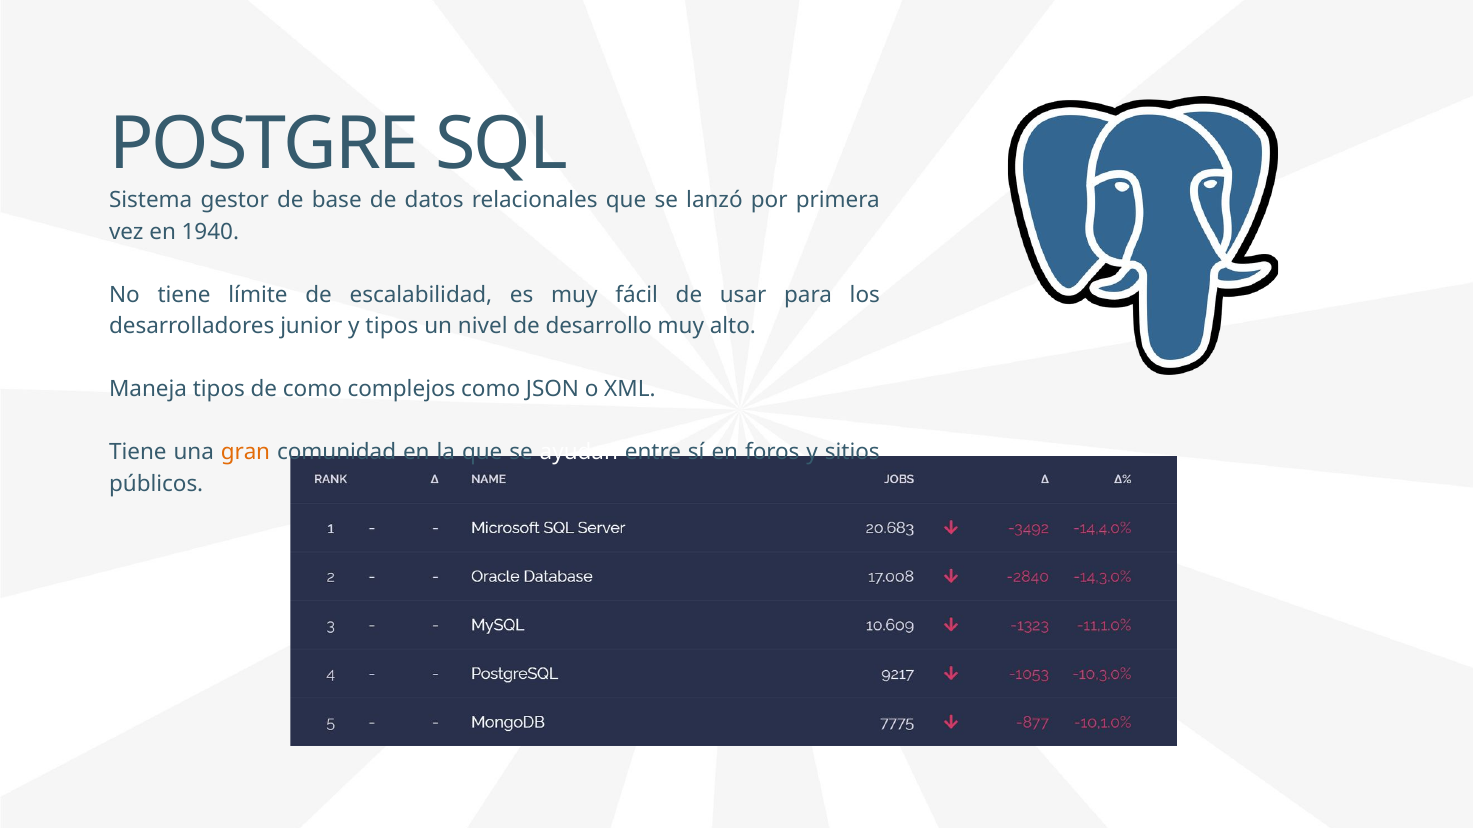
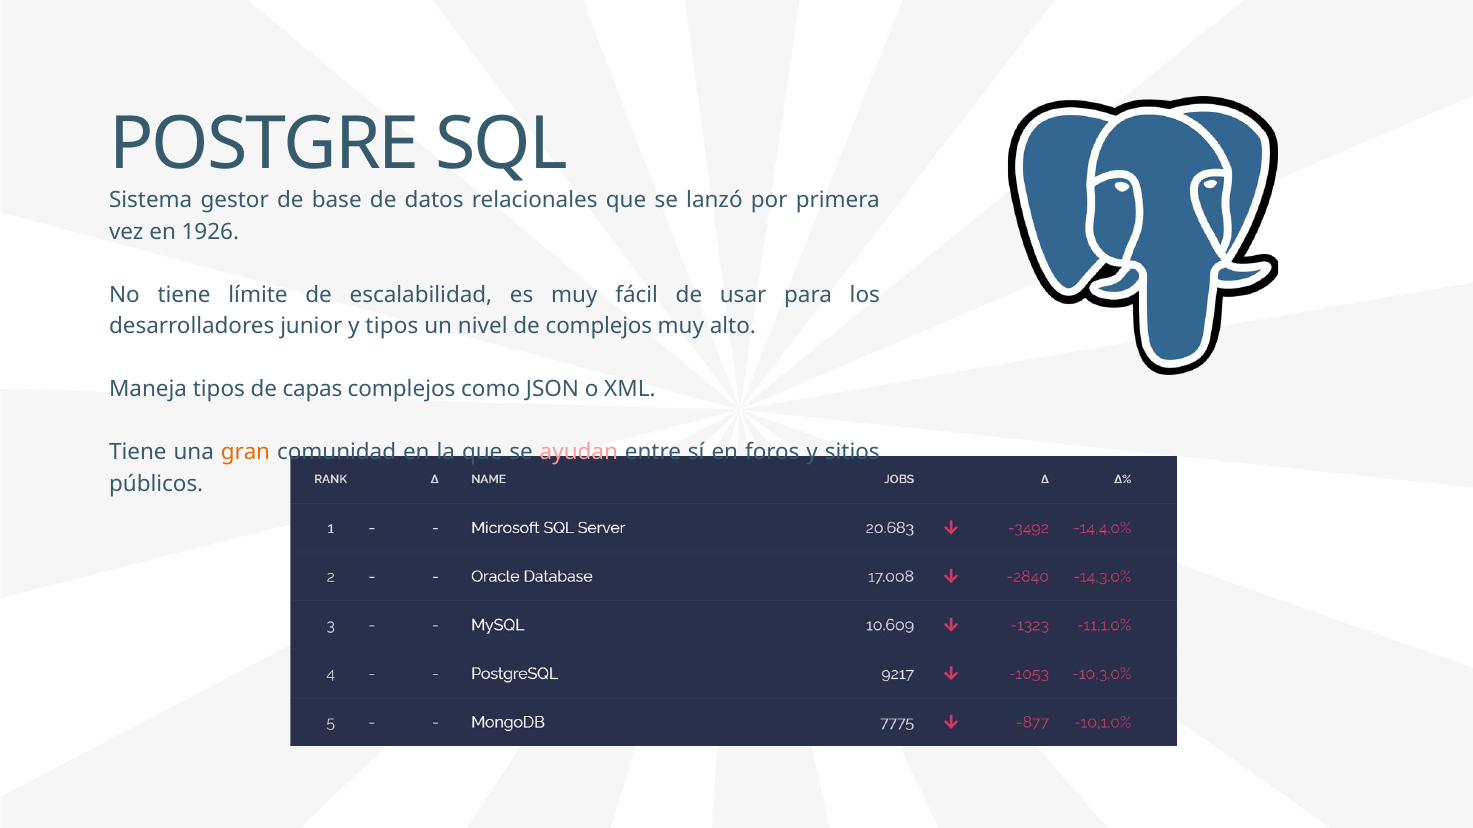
1940: 1940 -> 1926 (210, 232)
de desarrollo: desarrollo -> complejos (599, 327)
de como: como -> capas (313, 390)
ayudan colour: white -> pink (579, 453)
